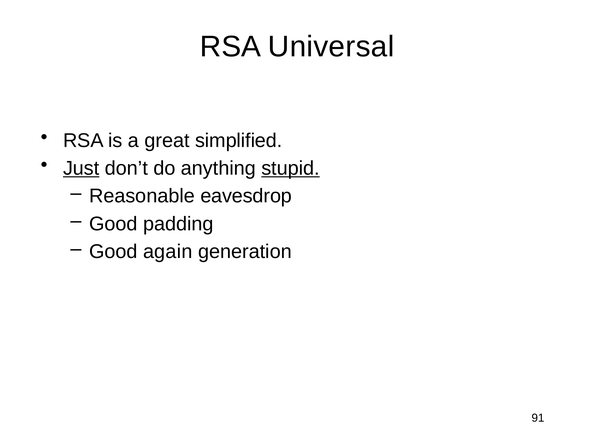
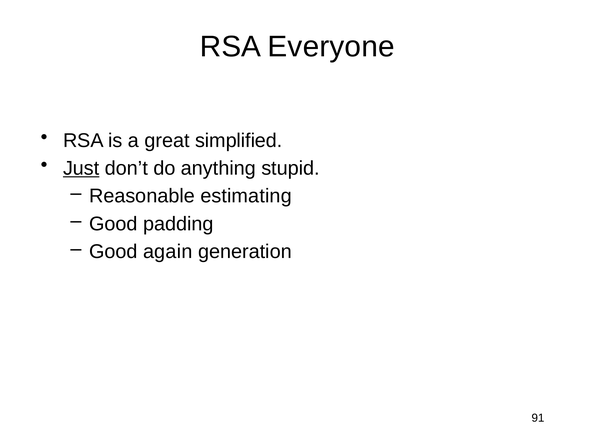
Universal: Universal -> Everyone (331, 47)
stupid underline: present -> none (291, 168)
eavesdrop: eavesdrop -> estimating (246, 196)
